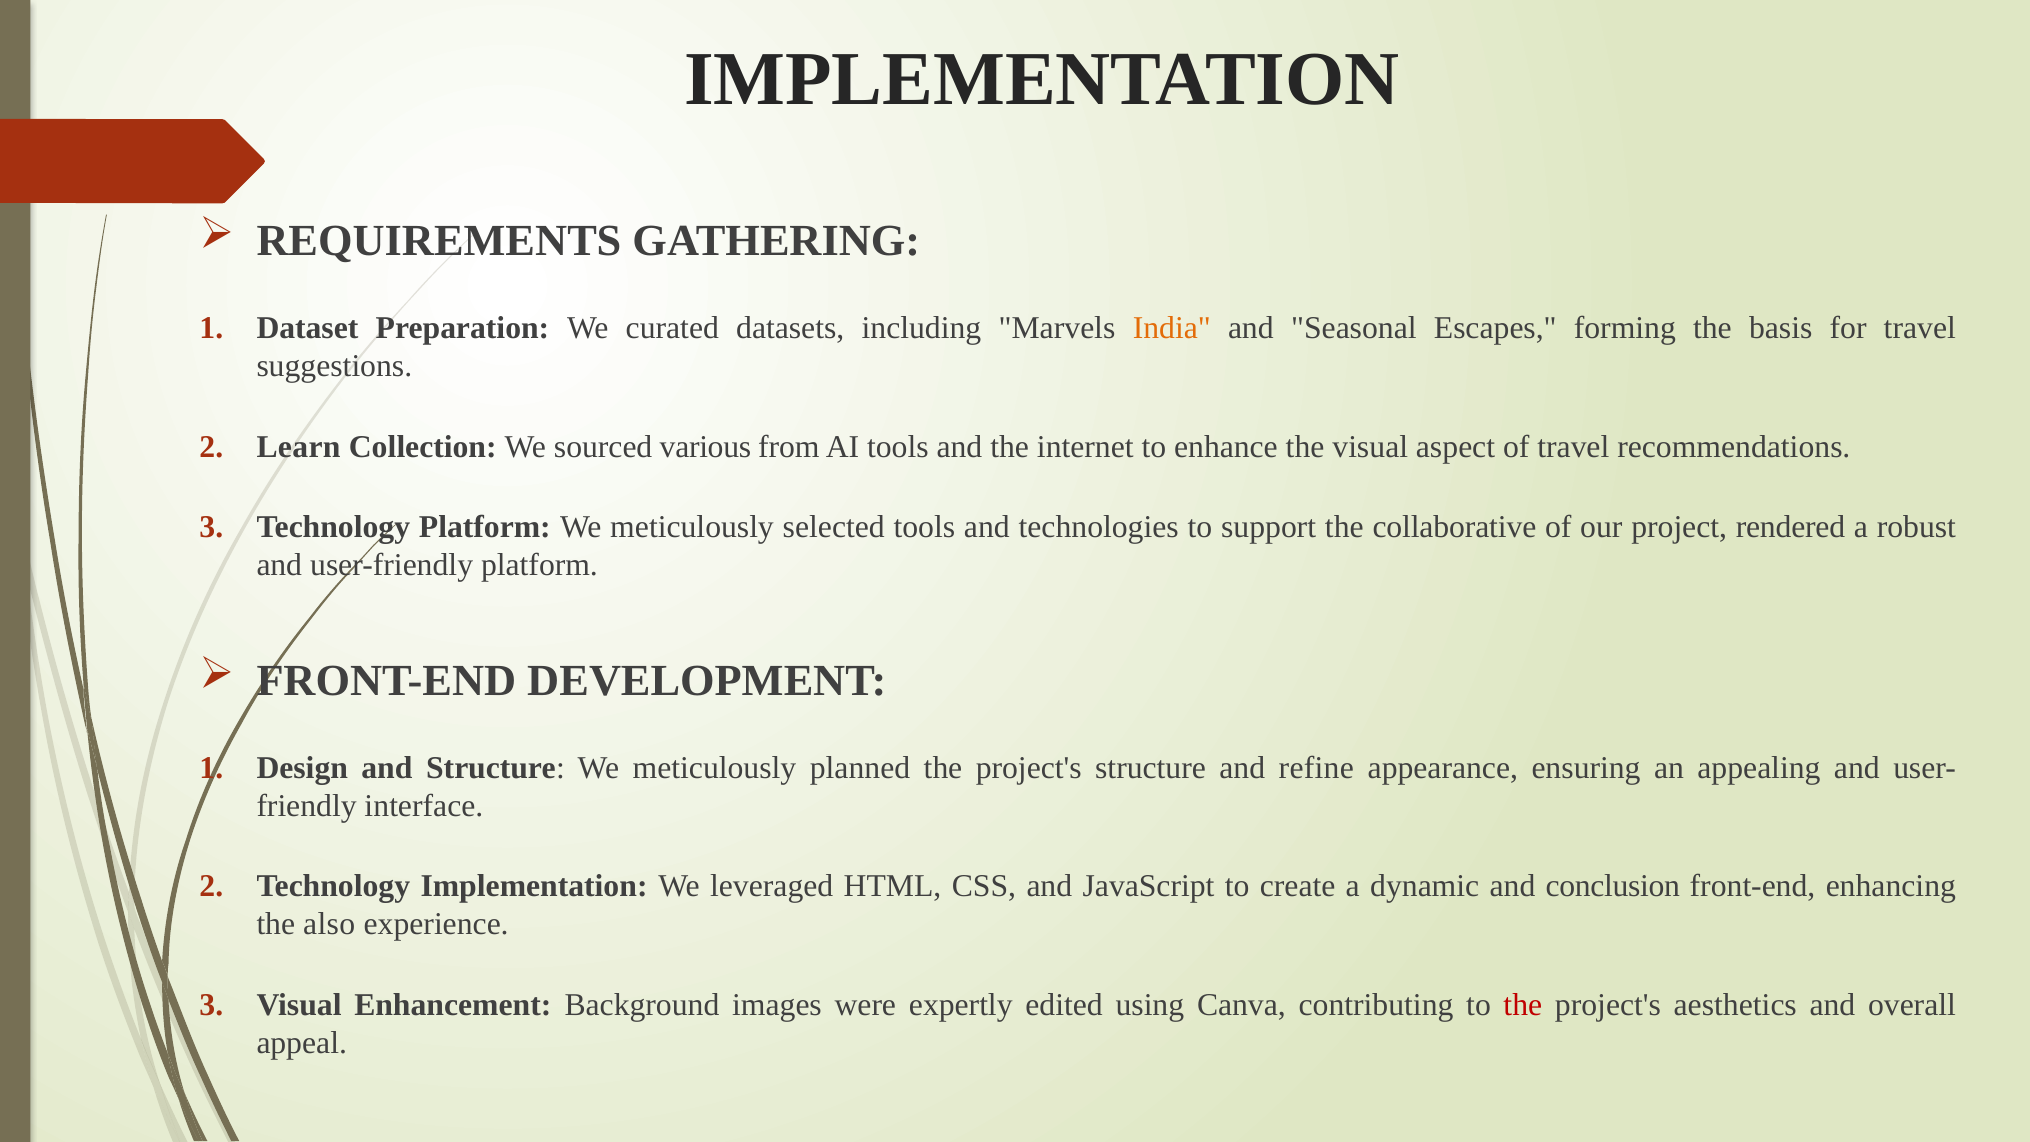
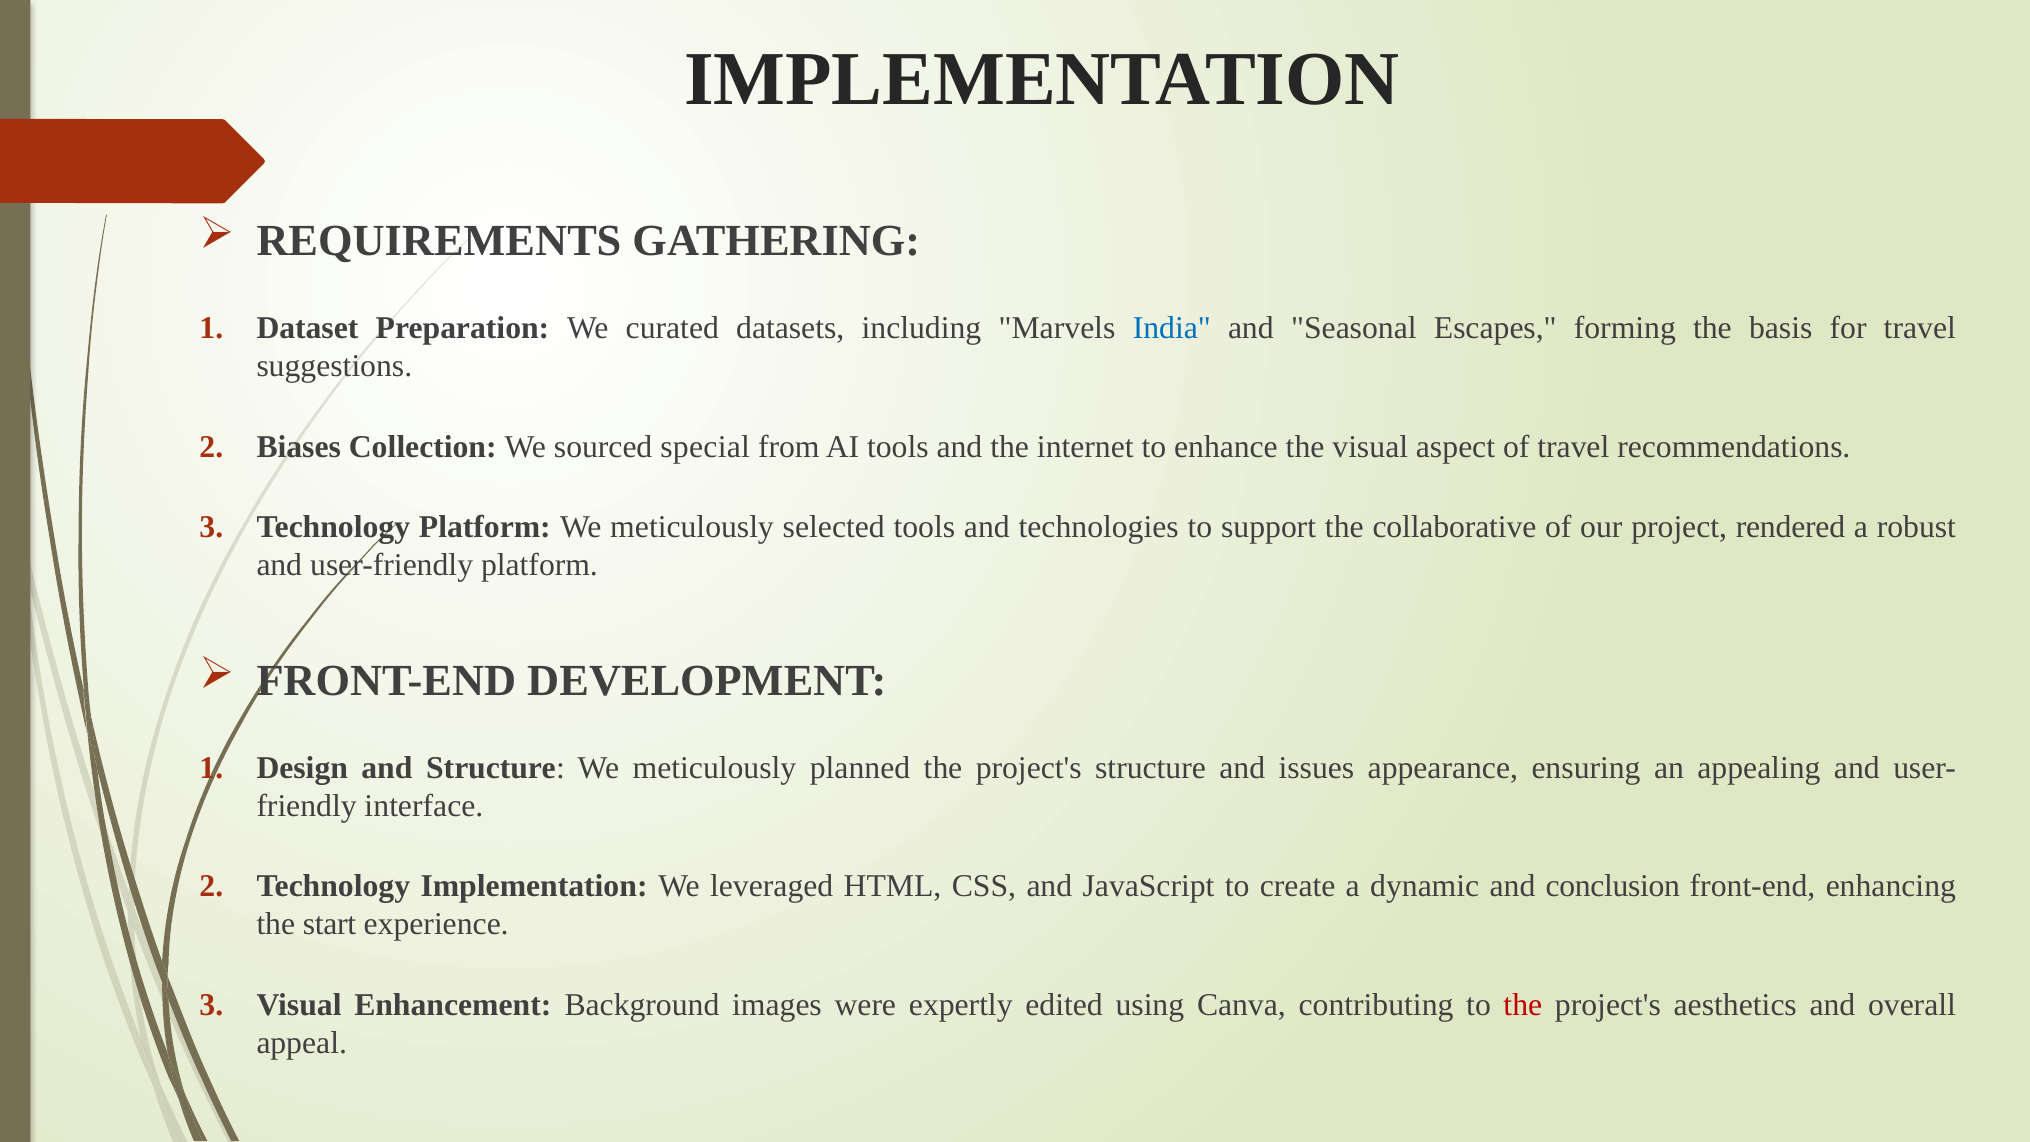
India colour: orange -> blue (1172, 328)
Learn: Learn -> Biases (299, 447)
various: various -> special (705, 447)
refine: refine -> issues (1316, 768)
also: also -> start (330, 924)
